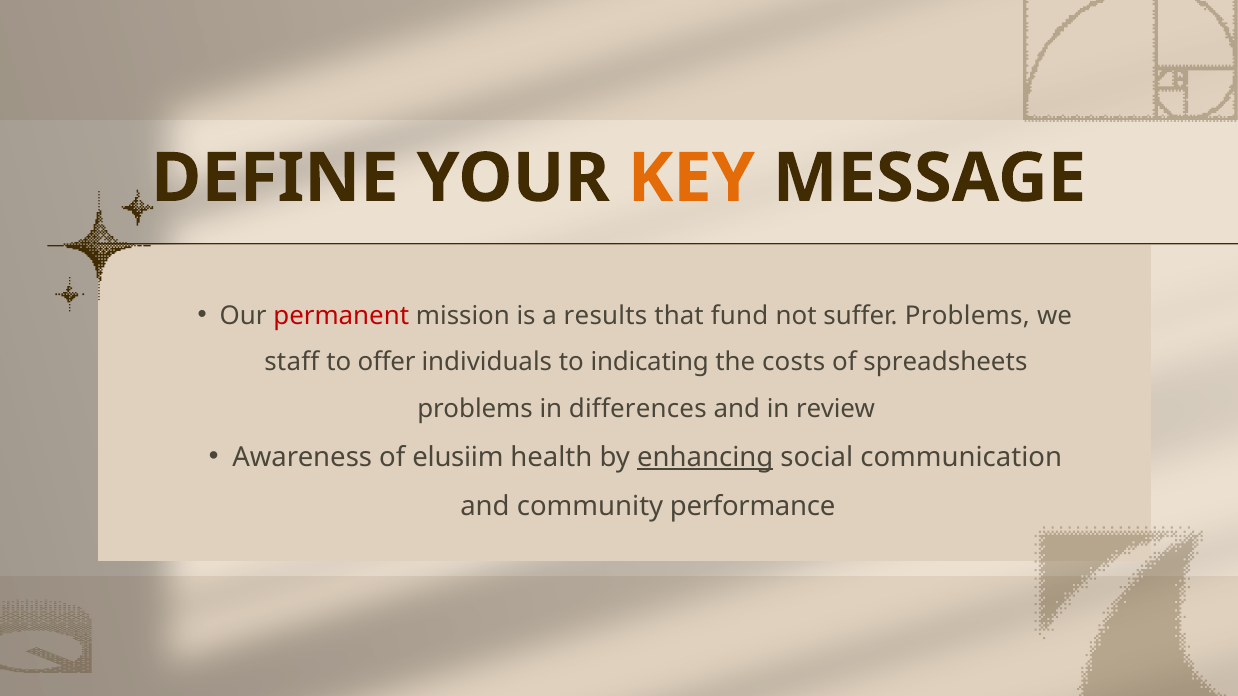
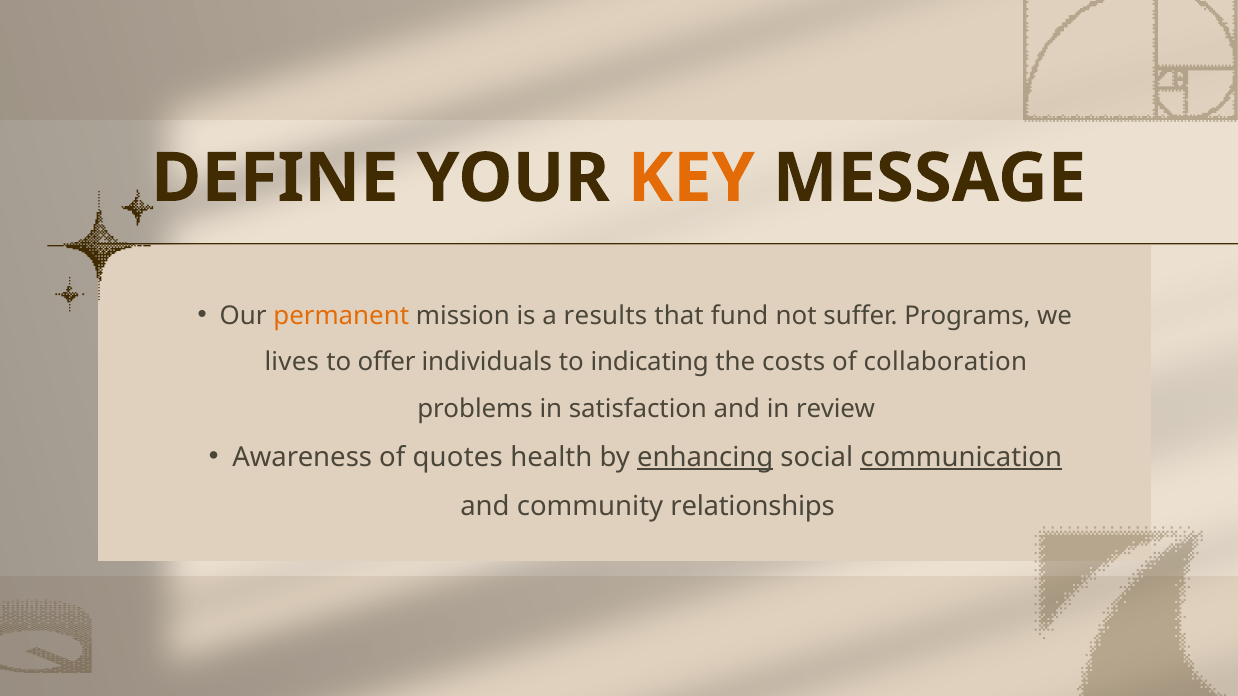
permanent colour: red -> orange (341, 316)
suffer Problems: Problems -> Programs (967, 316)
staff: staff -> lives (292, 362)
spreadsheets: spreadsheets -> collaboration (945, 362)
differences: differences -> satisfaction (638, 409)
elusiim: elusiim -> quotes (458, 458)
communication underline: none -> present (961, 458)
performance: performance -> relationships (753, 507)
